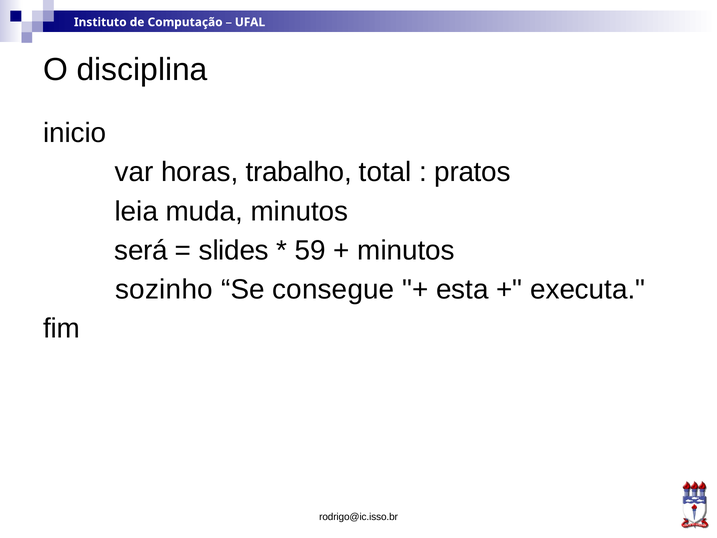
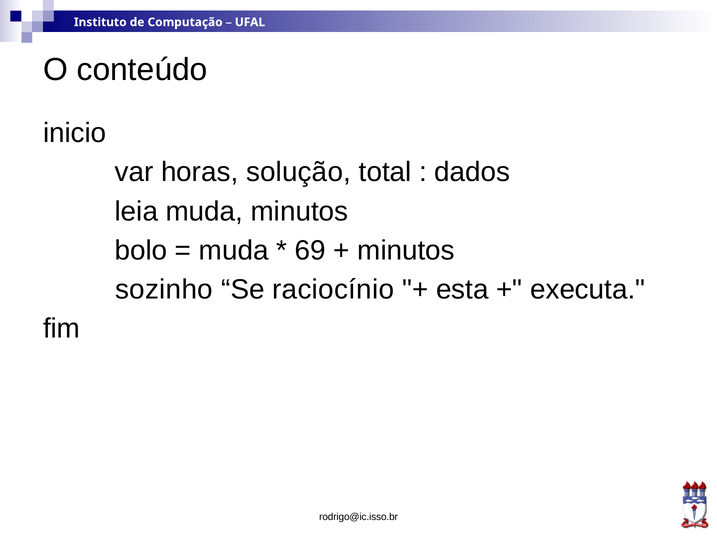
disciplina: disciplina -> conteúdo (142, 70)
trabalho: trabalho -> solução (299, 172)
pratos: pratos -> dados (472, 172)
será: será -> bolo (141, 250)
slides: slides -> muda (234, 250)
59: 59 -> 69 (310, 250)
consegue: consegue -> raciocínio (333, 289)
